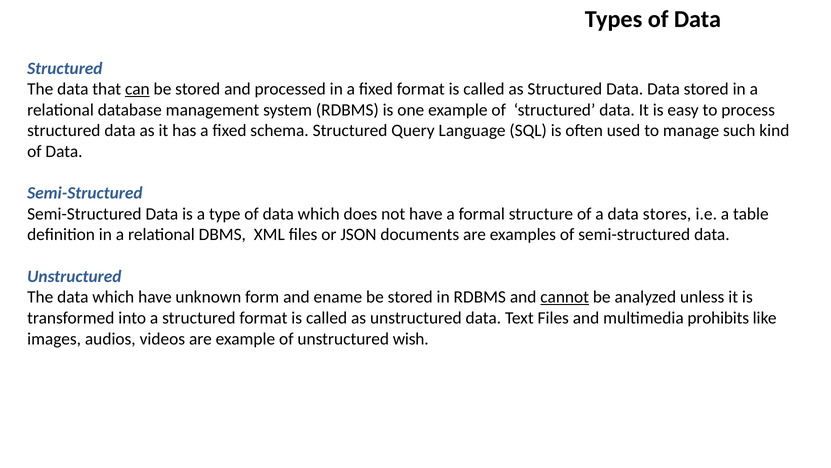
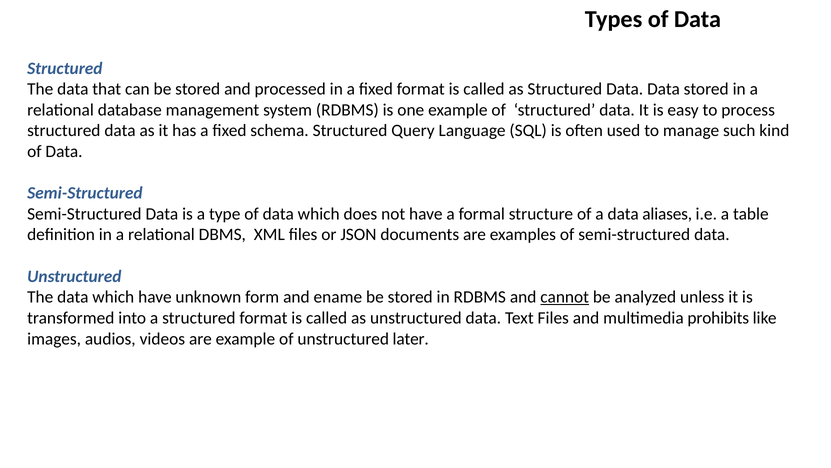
can underline: present -> none (137, 89)
stores: stores -> aliases (667, 214)
wish: wish -> later (411, 338)
